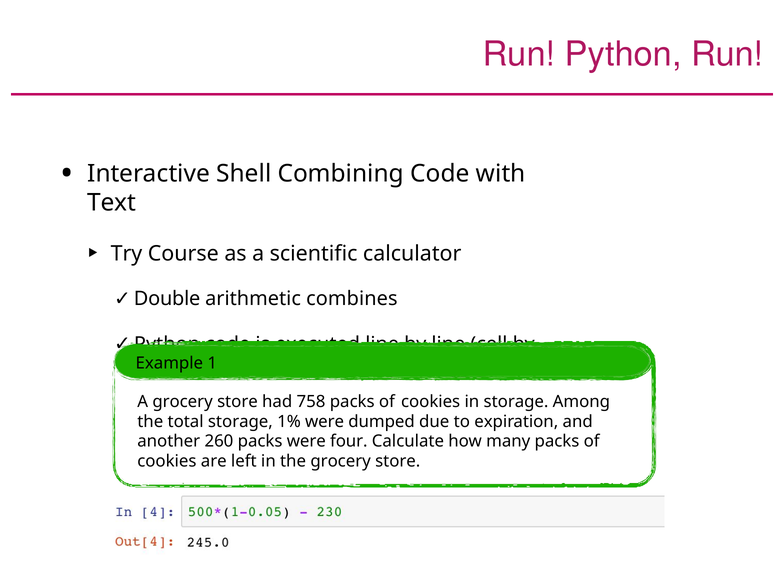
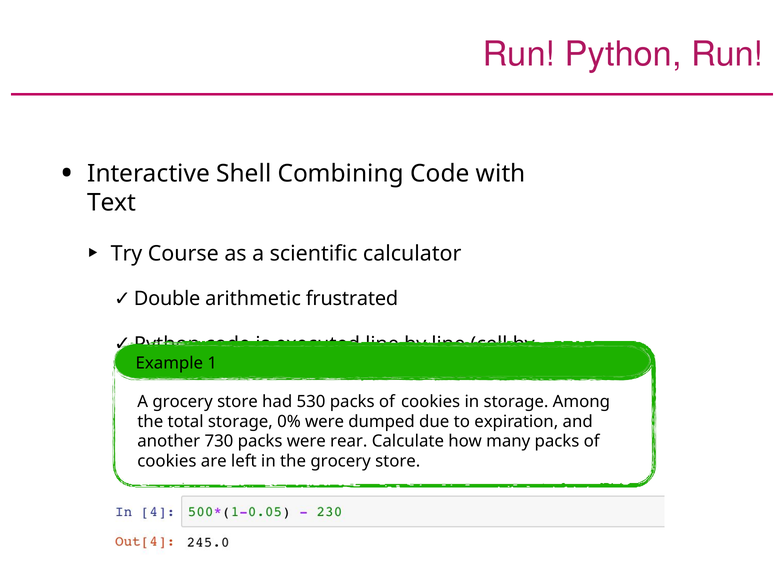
combines: combines -> frustrated (352, 299)
758: 758 -> 530 (311, 402)
1%: 1% -> 0% (289, 421)
260: 260 -> 730 (219, 441)
four: four -> rear (349, 441)
